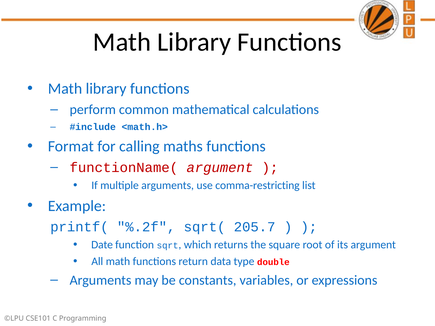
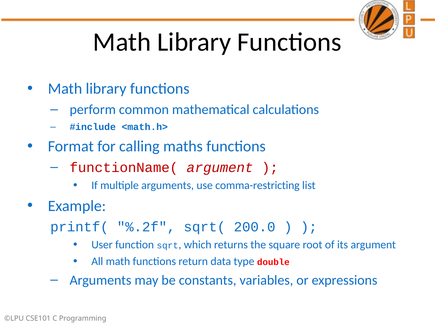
205.7: 205.7 -> 200.0 (255, 227)
Date: Date -> User (102, 245)
